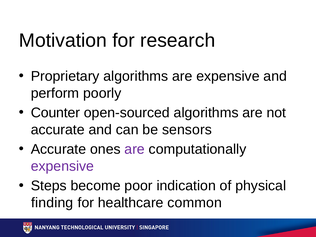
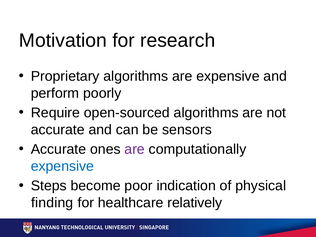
Counter: Counter -> Require (55, 113)
expensive colour: purple -> blue (62, 166)
common: common -> relatively (195, 203)
